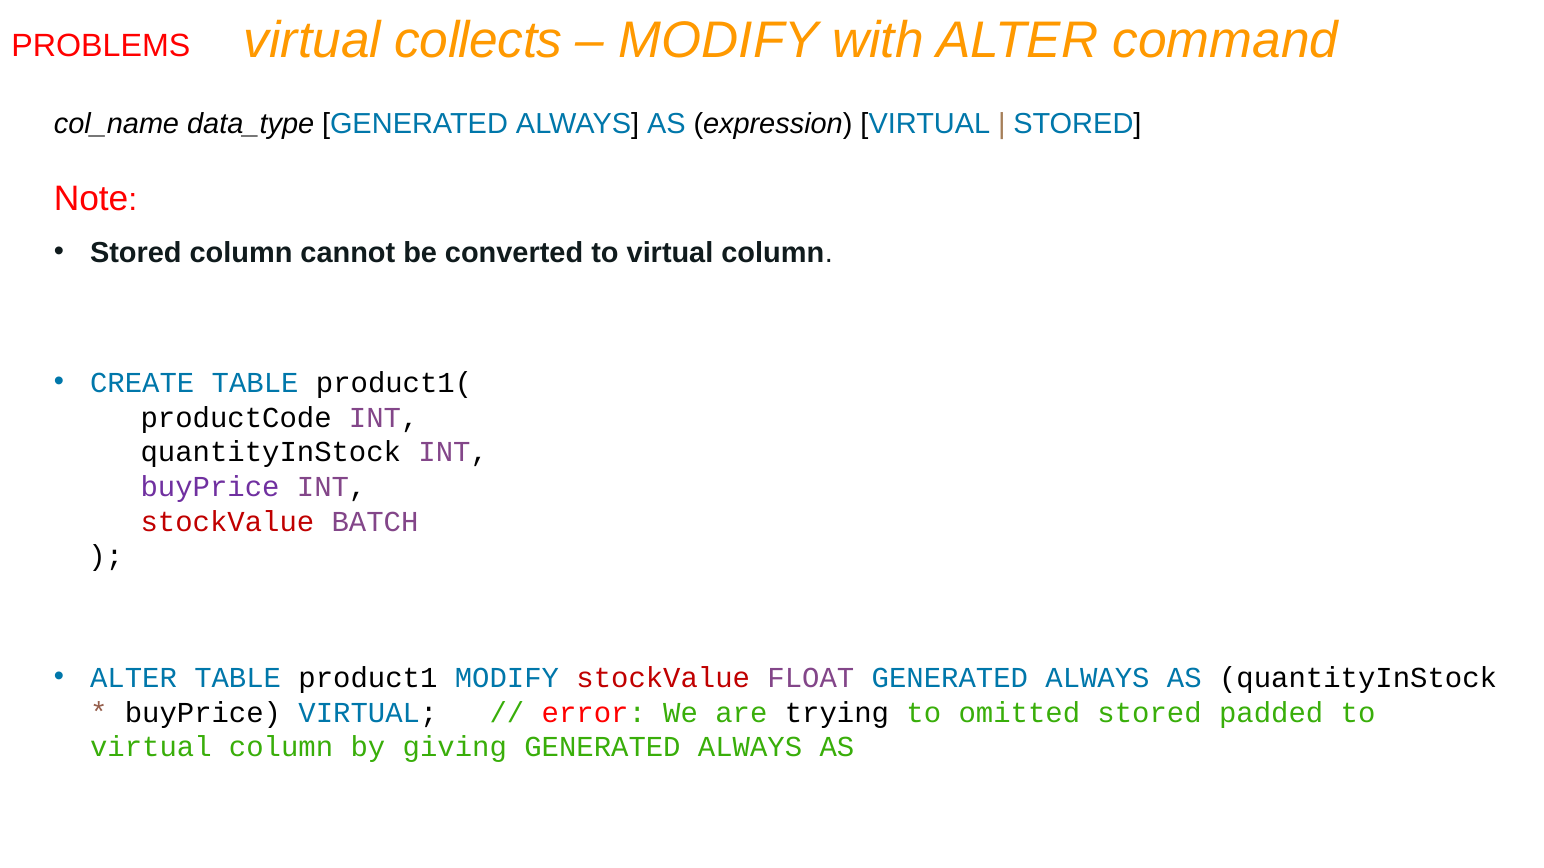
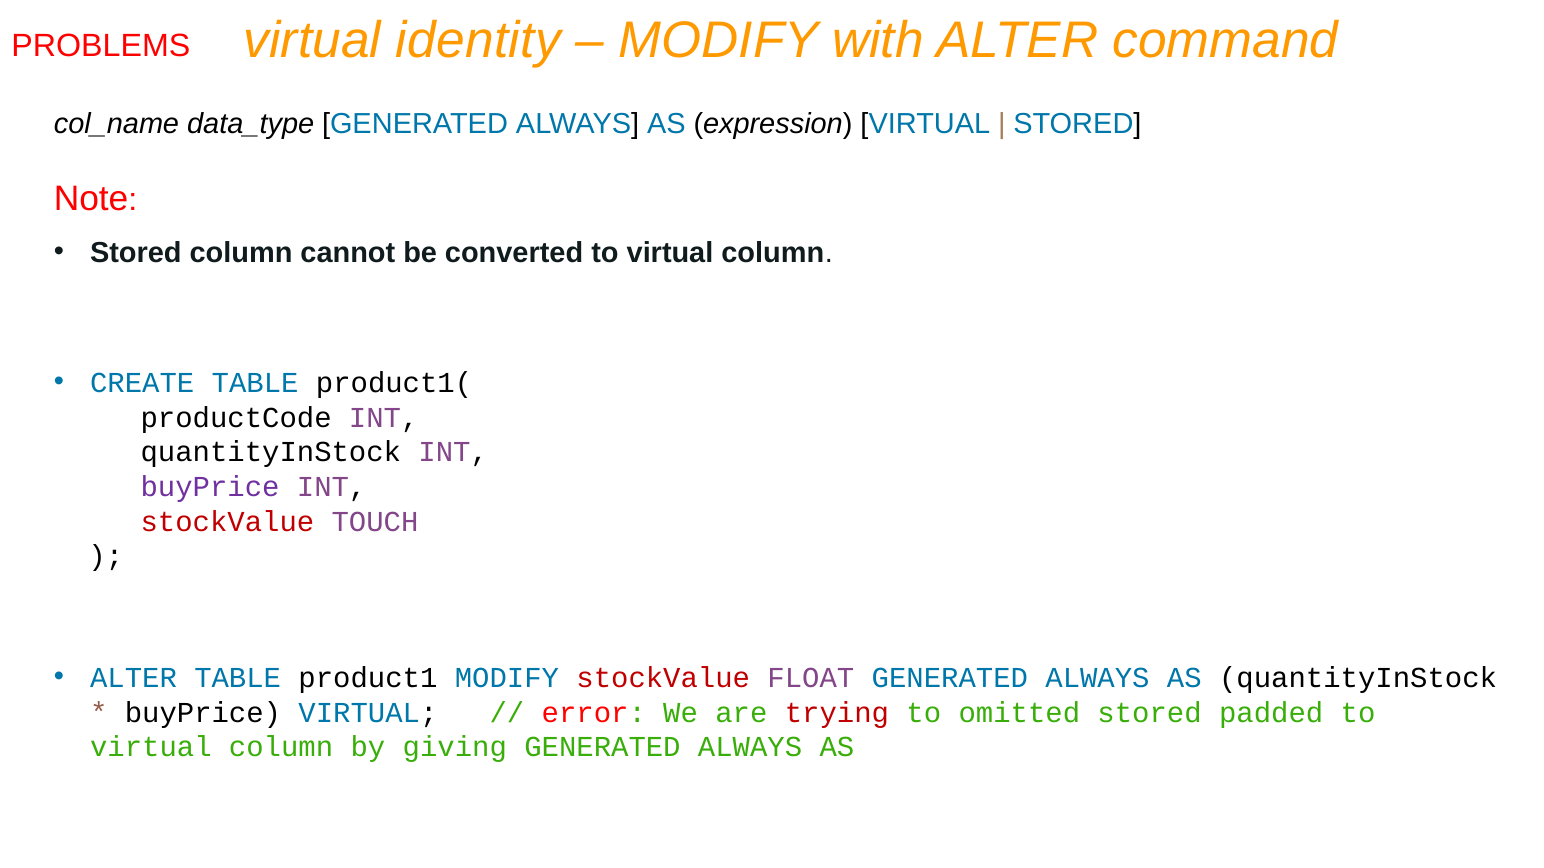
collects: collects -> identity (478, 40)
BATCH: BATCH -> TOUCH (375, 522)
trying colour: black -> red (837, 713)
